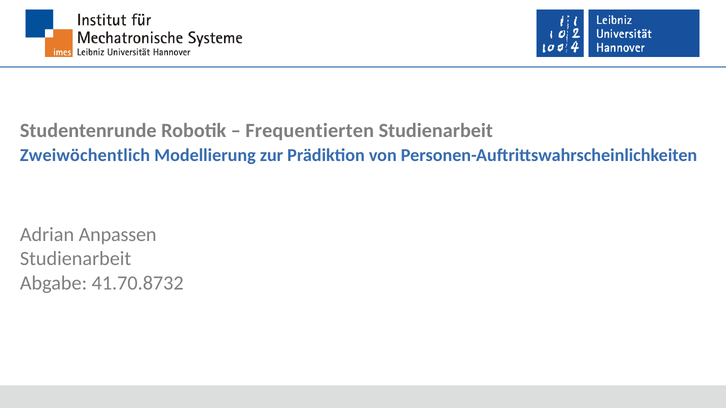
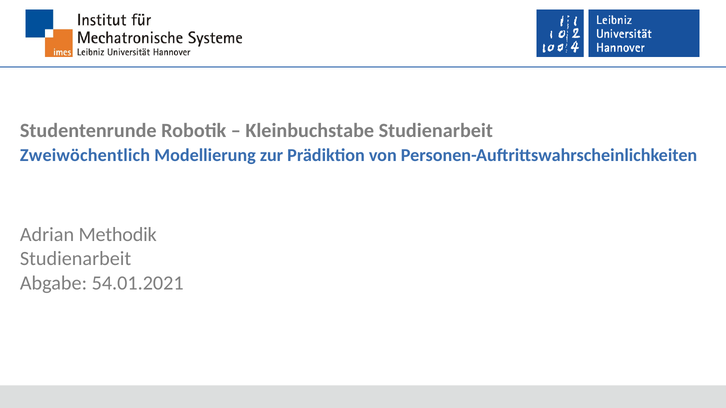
Frequentierten: Frequentierten -> Kleinbuchstabe (310, 131)
Anpassen: Anpassen -> Methodik (118, 235)
41.70.8732: 41.70.8732 -> 54.01.2021 (138, 283)
